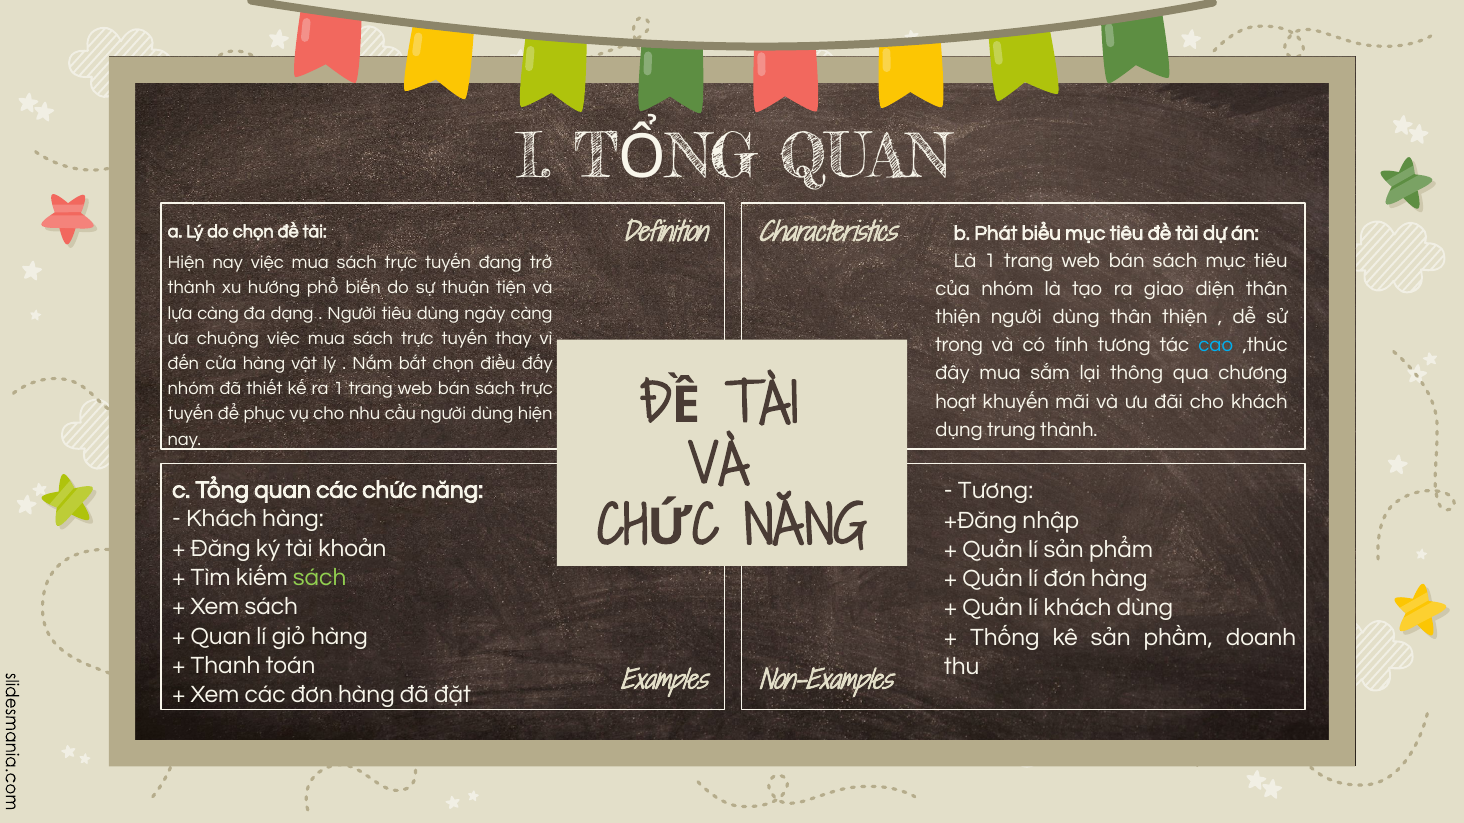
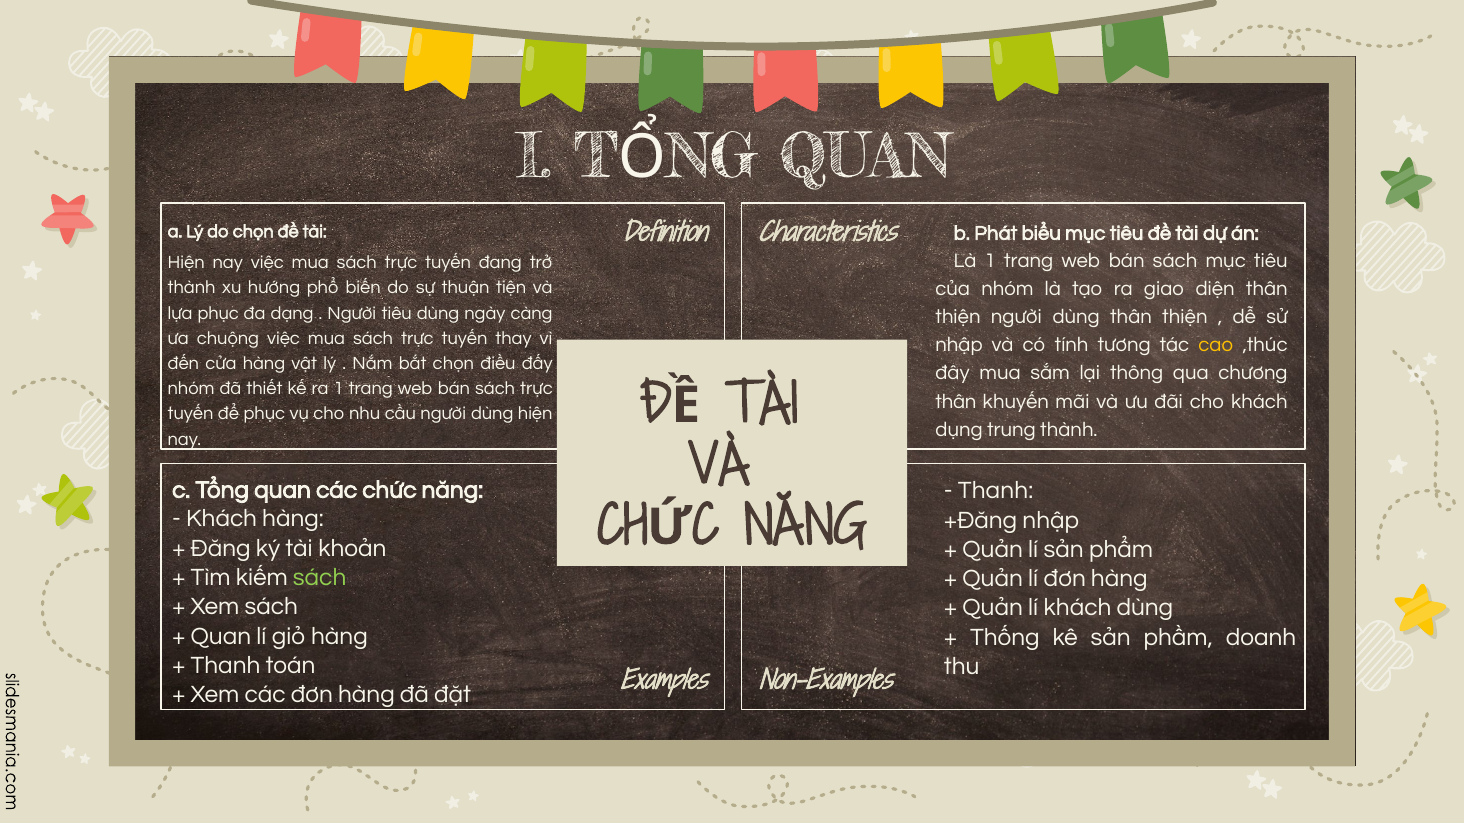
lựa càng: càng -> phục (218, 313)
trong: trong -> nhập (959, 345)
cao colour: light blue -> yellow (1216, 345)
hoạt: hoạt -> thân (956, 402)
Tương: Tương -> Thanh (996, 491)
